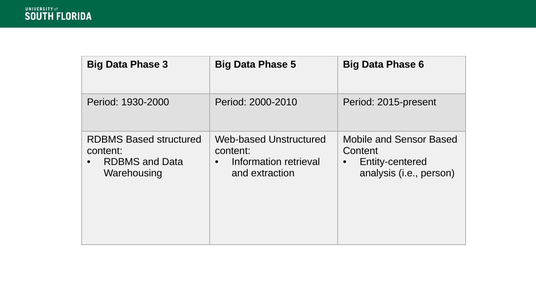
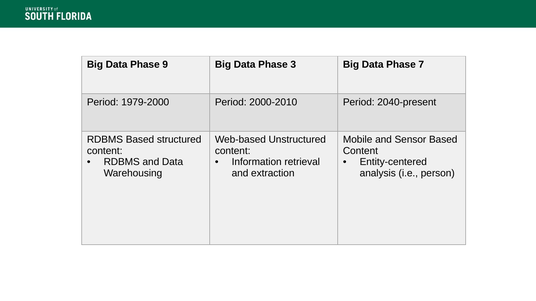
3: 3 -> 9 (165, 65)
5: 5 -> 3 (293, 65)
6: 6 -> 7 (421, 65)
1930-2000: 1930-2000 -> 1979-2000 (145, 102)
2015-present: 2015-present -> 2040-present (407, 102)
